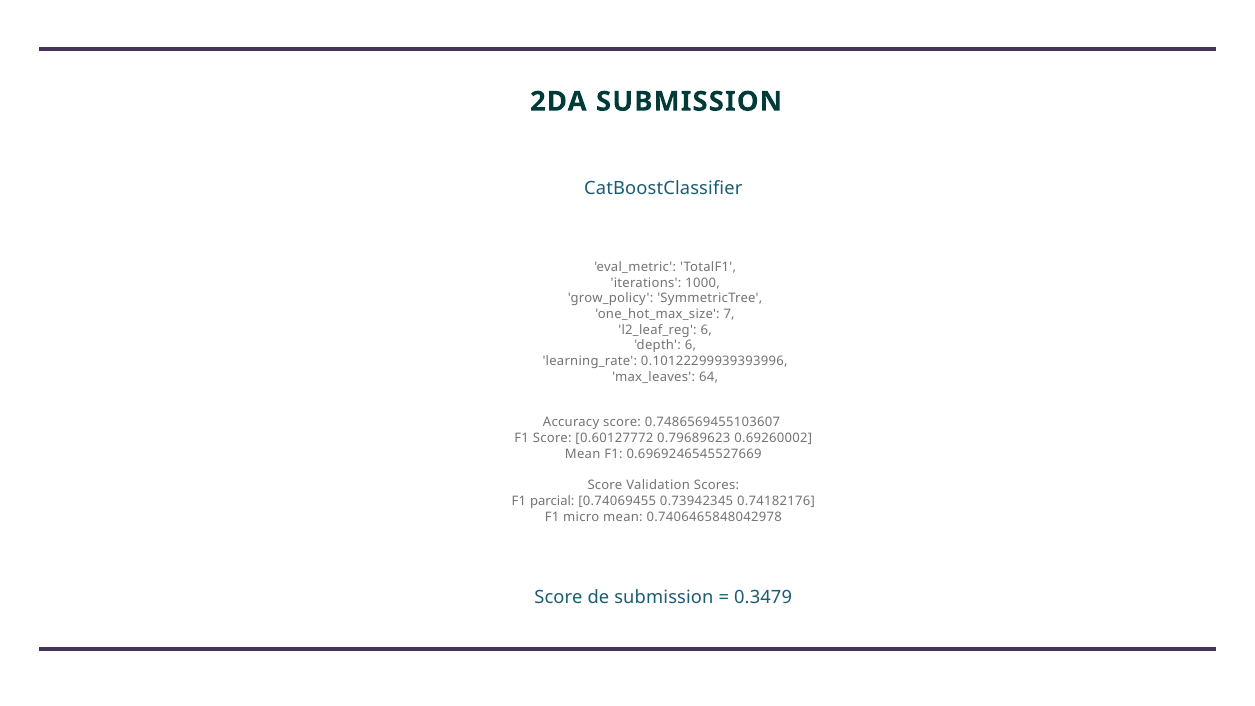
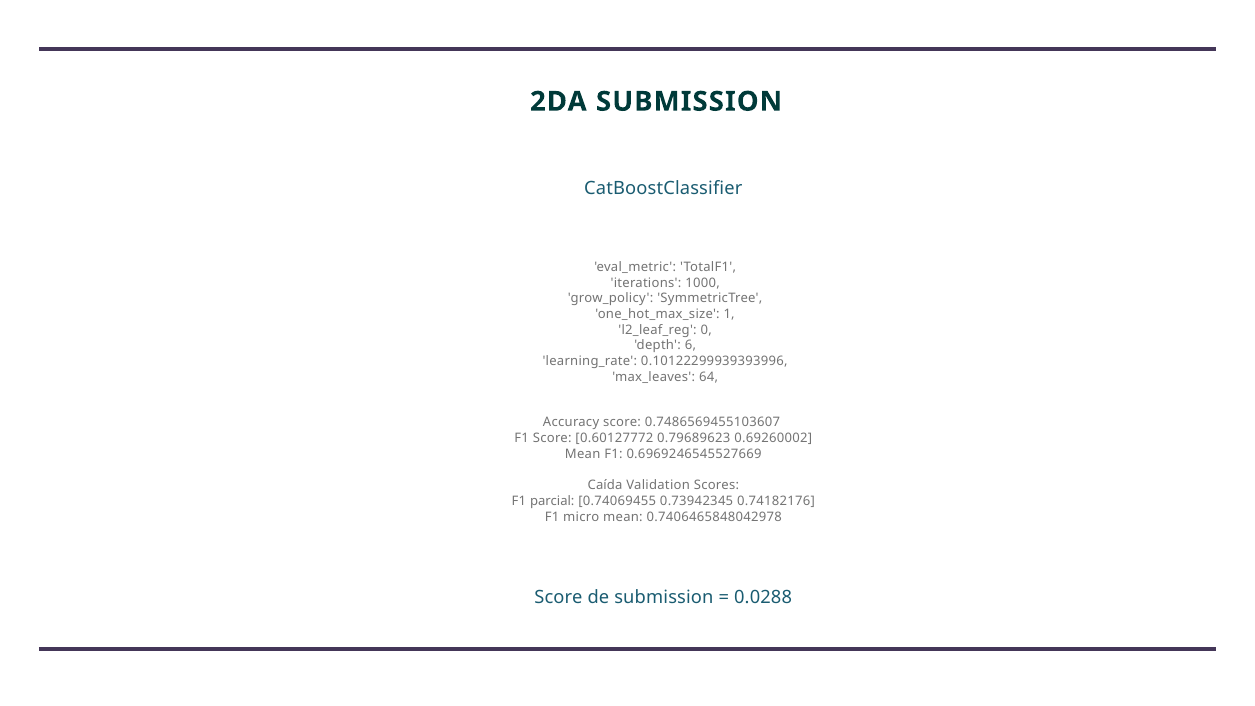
7: 7 -> 1 (729, 314)
l2_leaf_reg 6: 6 -> 0 (706, 330)
Score: Score -> Caída (605, 485)
0.3479: 0.3479 -> 0.0288 (763, 598)
